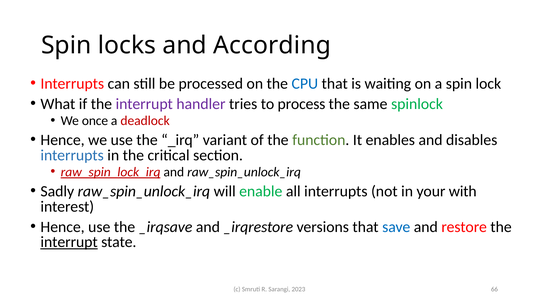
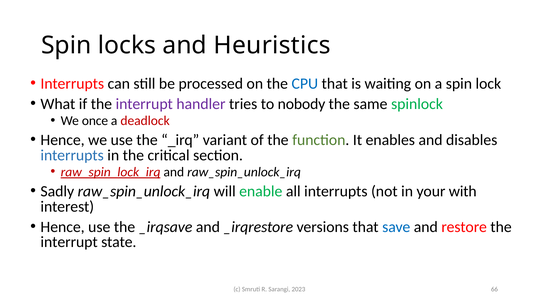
According: According -> Heuristics (272, 45)
process: process -> nobody (301, 104)
interrupt underline: present -> none (69, 242)
